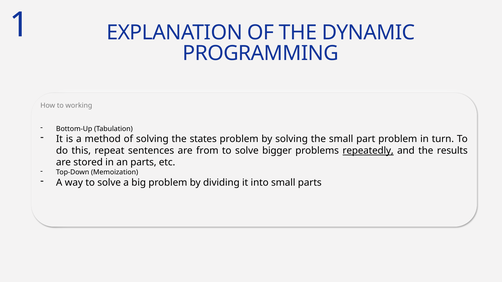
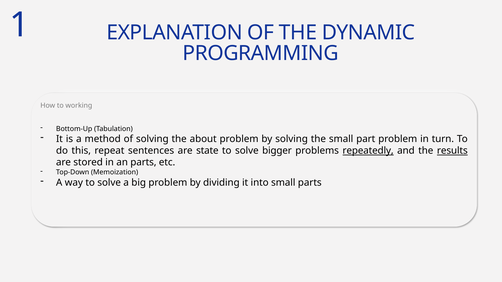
states: states -> about (203, 139)
from: from -> state (207, 151)
results underline: none -> present (452, 151)
